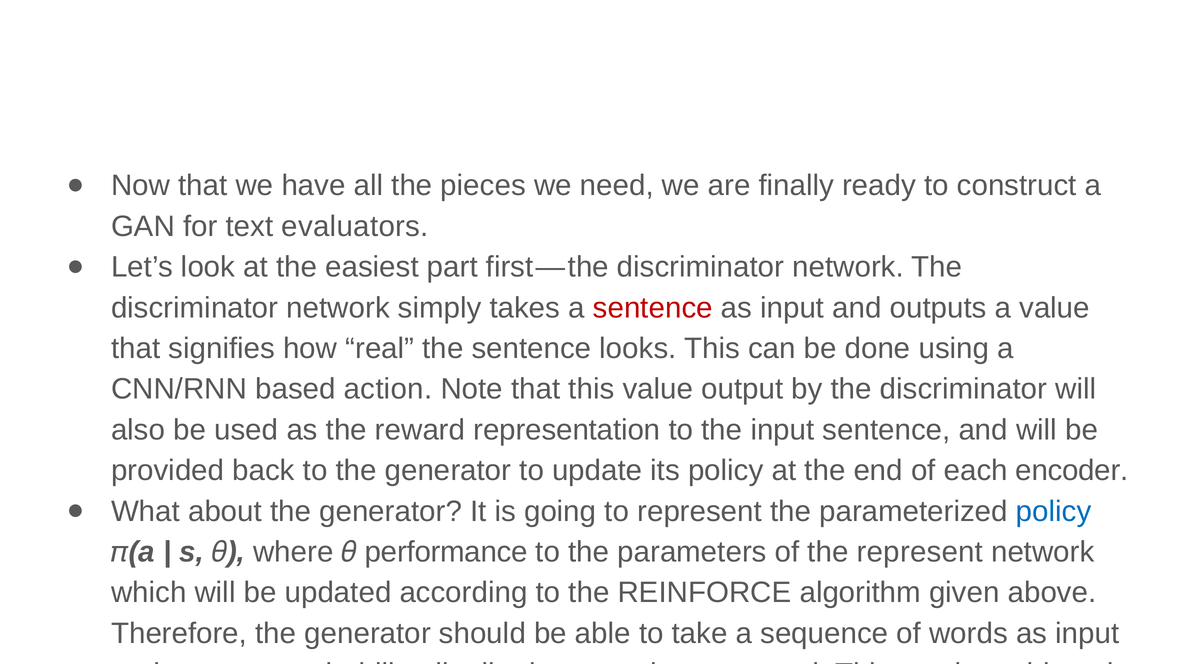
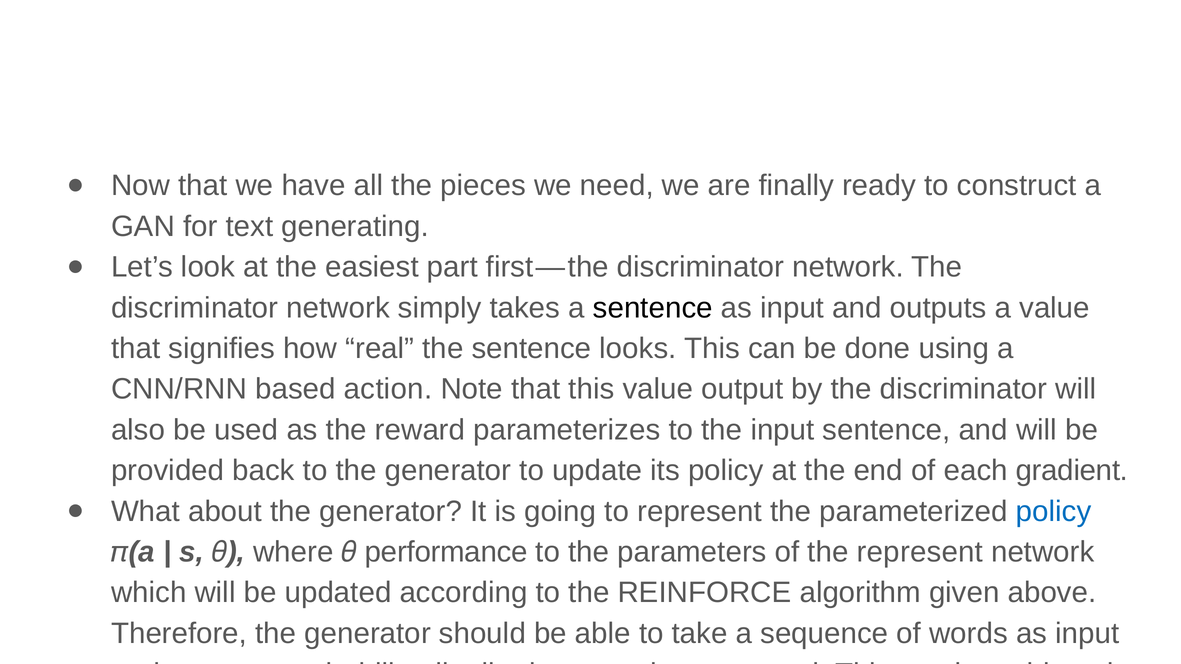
evaluators: evaluators -> generating (355, 226)
sentence colour: red -> black (653, 308)
representation: representation -> parameterizes (567, 430)
encoder: encoder -> gradient (1072, 471)
